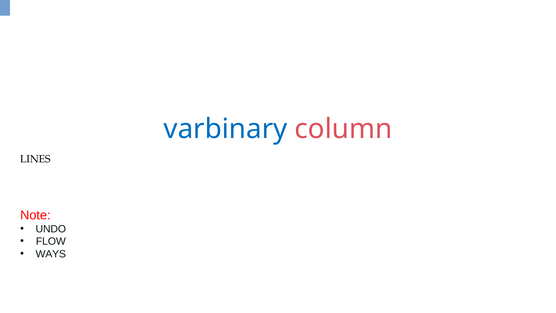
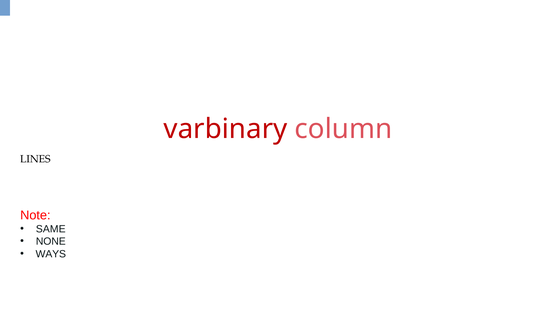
varbinary colour: blue -> red (225, 129)
UNDO: UNDO -> SAME (51, 229)
FLOW: FLOW -> NONE (51, 241)
